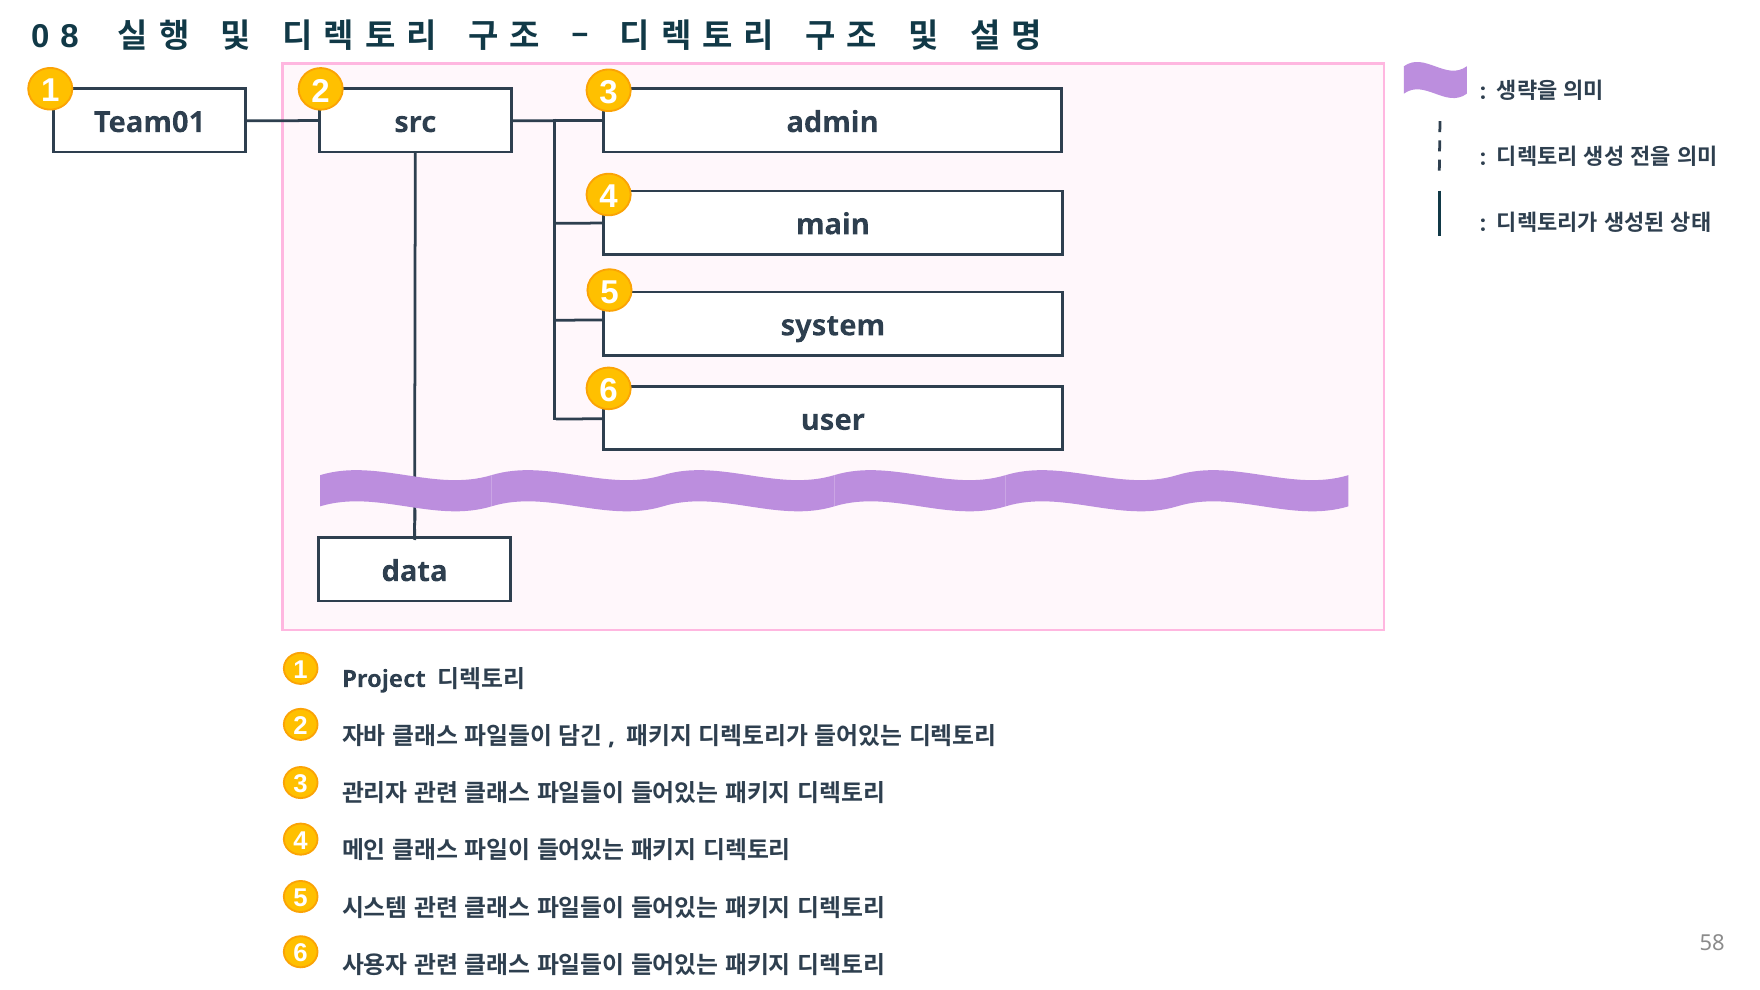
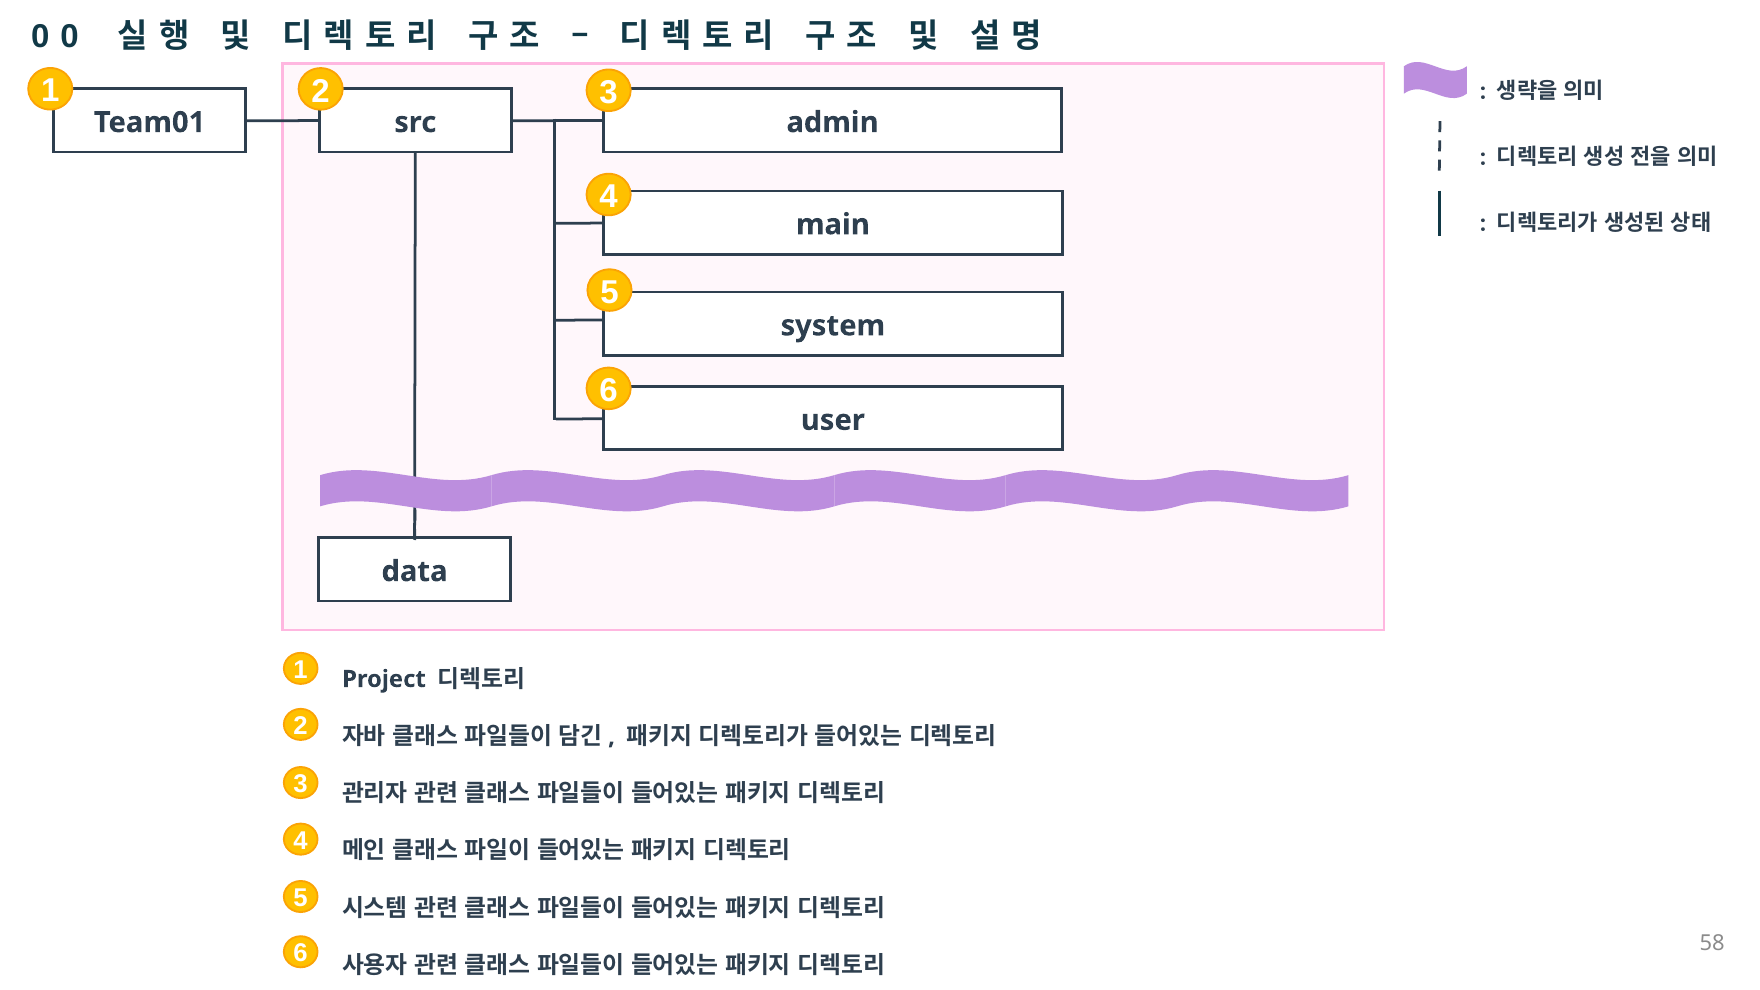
8: 8 -> 0 (70, 37)
